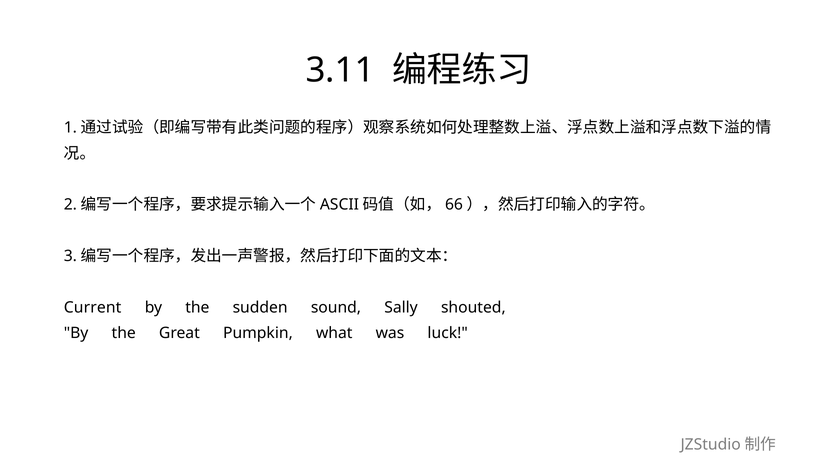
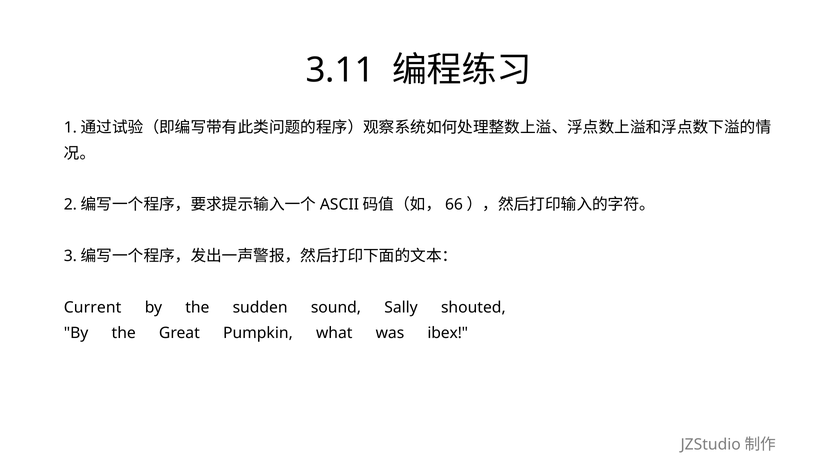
luck: luck -> ibex (448, 333)
